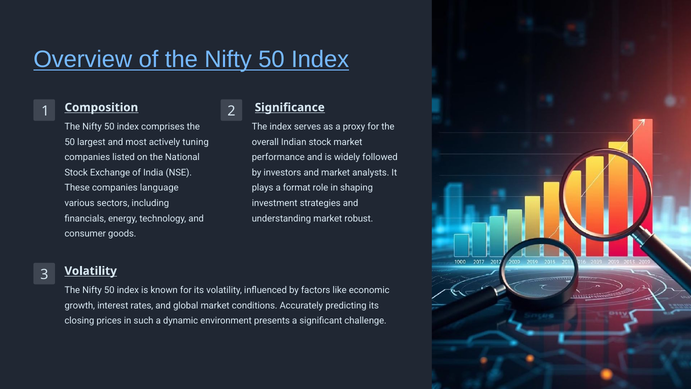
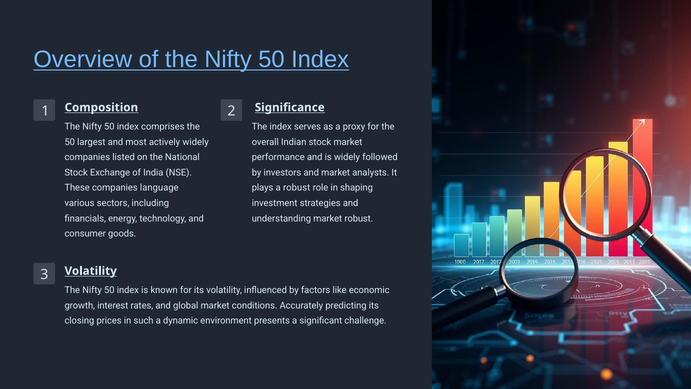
actively tuning: tuning -> widely (196, 142)
a format: format -> robust (297, 188)
